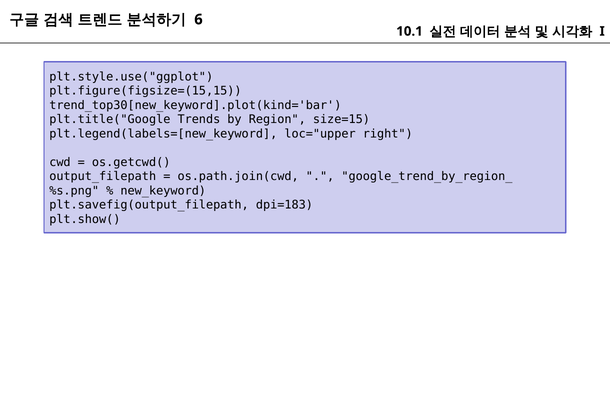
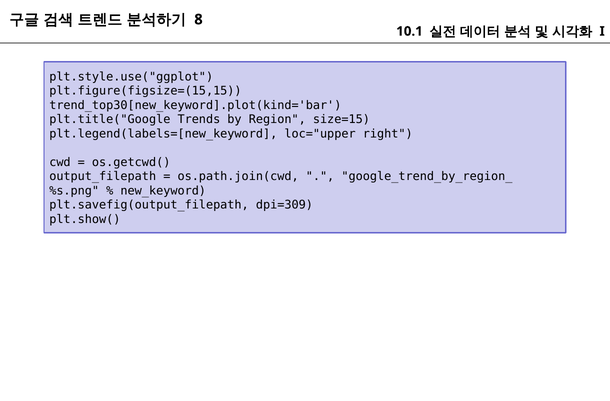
6: 6 -> 8 (198, 19)
dpi=183: dpi=183 -> dpi=309 (284, 205)
